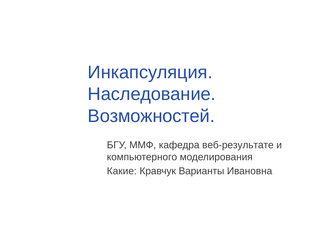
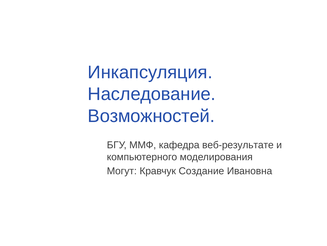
Какие: Какие -> Могут (122, 171)
Варианты: Варианты -> Создание (201, 171)
